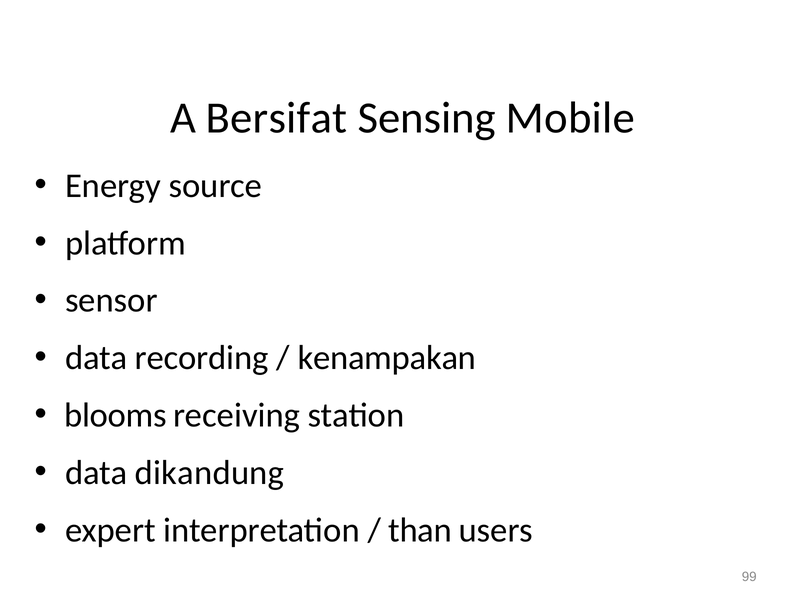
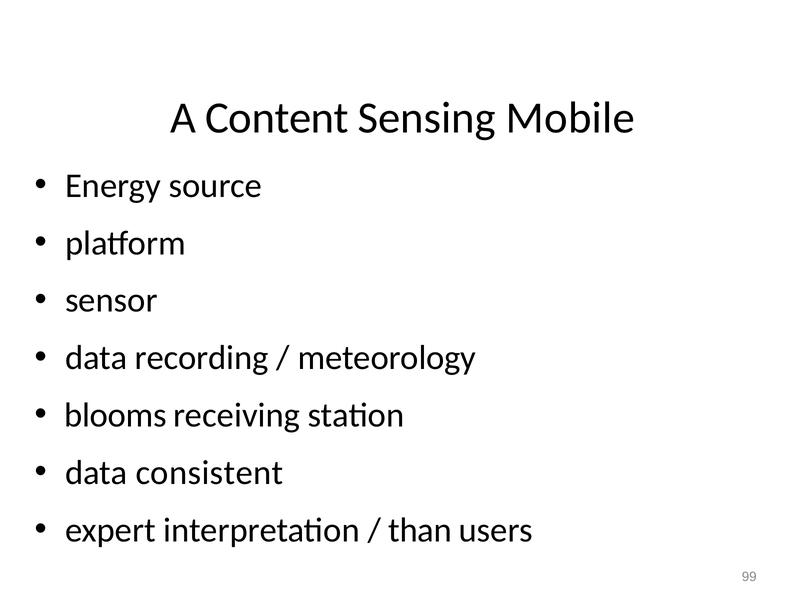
Bersifat: Bersifat -> Content (277, 118)
kenampakan: kenampakan -> meteorology (387, 358)
dikandung: dikandung -> consistent (209, 473)
